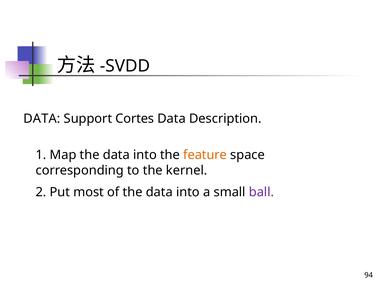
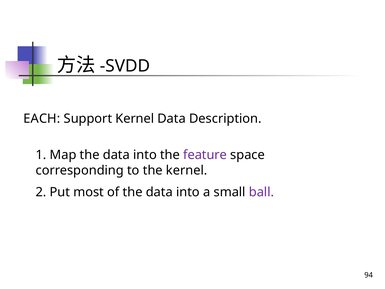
DATA: DATA -> EACH (42, 118)
Support Cortes: Cortes -> Kernel (135, 118)
feature colour: orange -> purple (205, 155)
